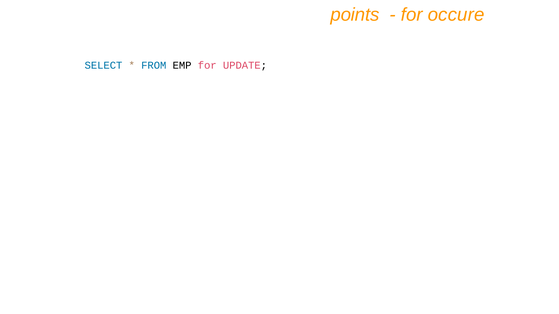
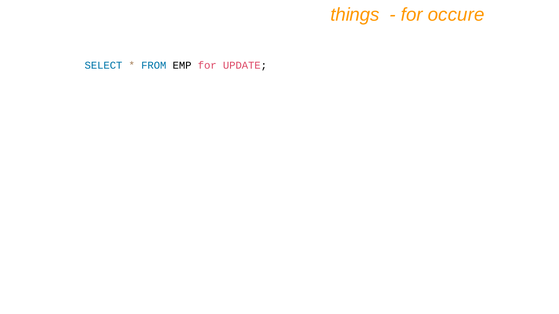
points: points -> things (355, 15)
